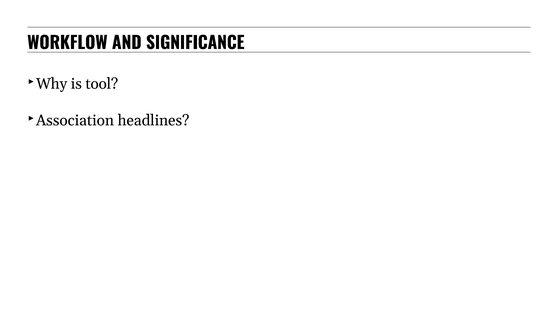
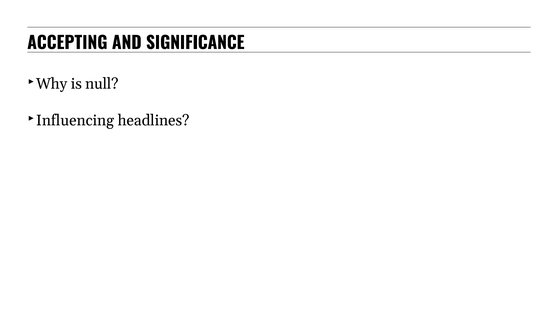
WORKFLOW: WORKFLOW -> ACCEPTING (67, 43)
tool: tool -> null (102, 84)
Association: Association -> Influencing (75, 121)
